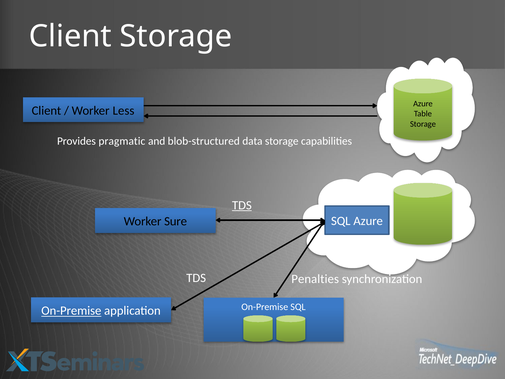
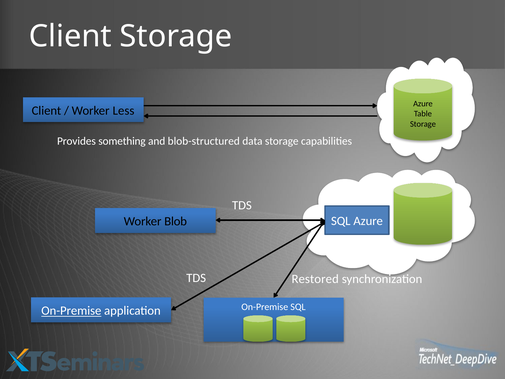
pragmatic: pragmatic -> something (122, 141)
TDS underline: present -> none (242, 205)
Sure: Sure -> Blob (176, 221)
Penalties: Penalties -> Restored (315, 279)
